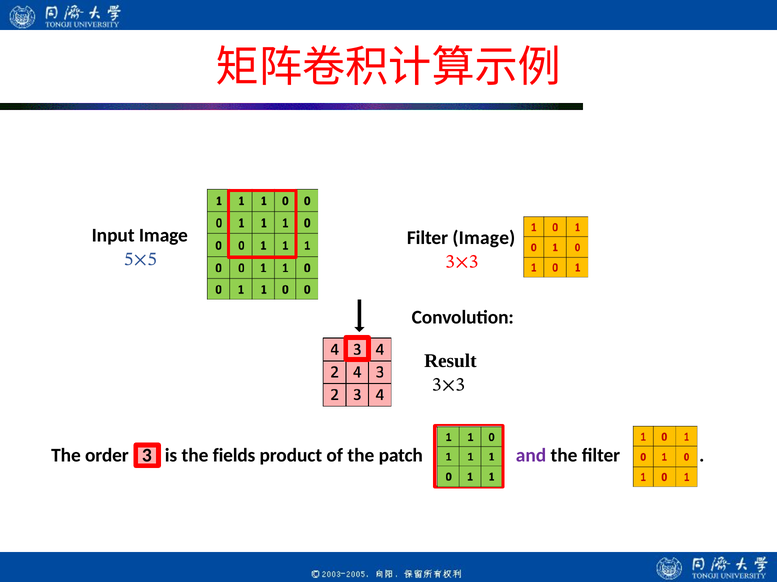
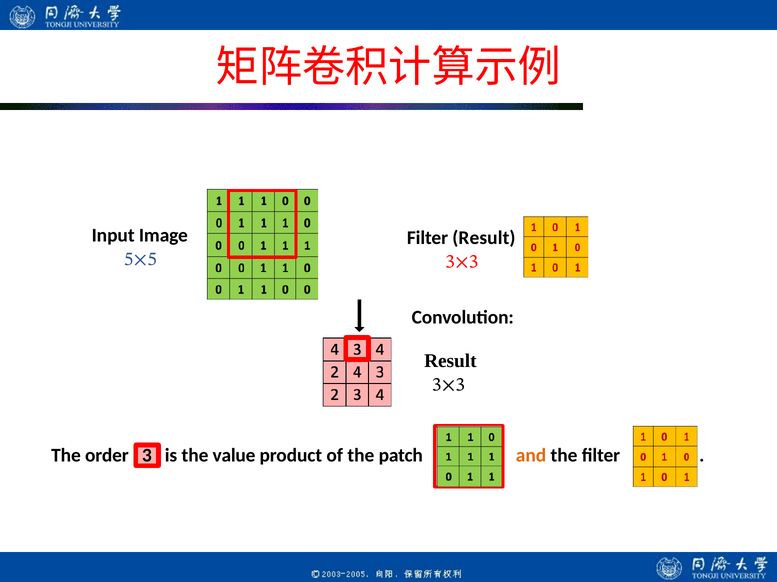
Filter Image: Image -> Result (484, 238)
fields: fields -> value (234, 456)
and colour: purple -> orange (531, 456)
